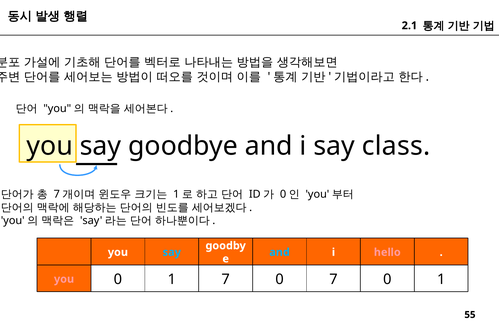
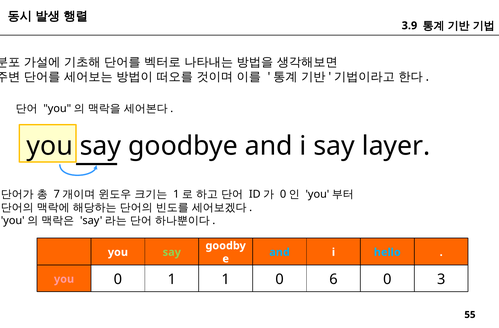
2.1: 2.1 -> 3.9 (409, 26)
class: class -> layer (396, 146)
say colour: light blue -> light green (172, 252)
hello colour: pink -> light blue (387, 252)
1 7: 7 -> 1 (226, 279)
0 7: 7 -> 6 (333, 279)
1: 1 -> 3 (441, 279)
